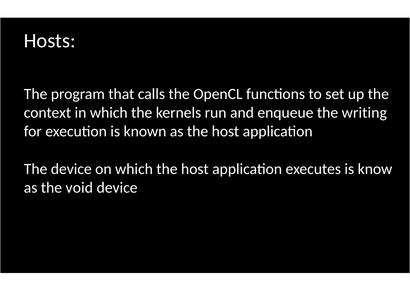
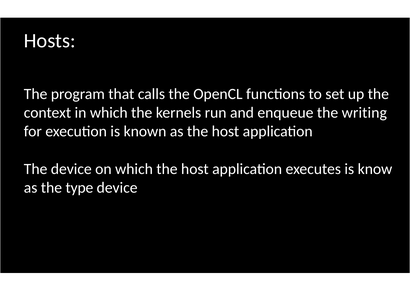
void: void -> type (79, 188)
